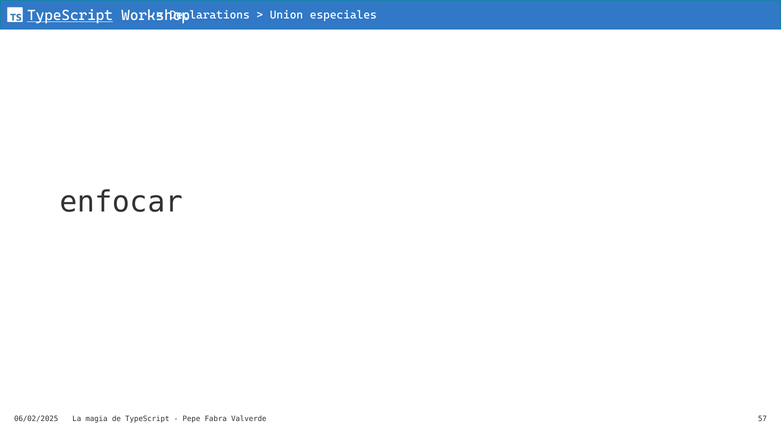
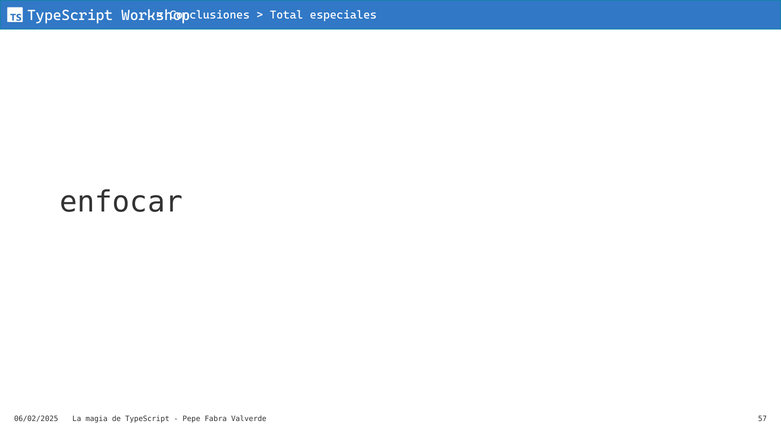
TypeScript underline: present -> none (70, 15)
Declarations: Declarations -> Conclusiones (210, 15)
Union: Union -> Total (286, 15)
